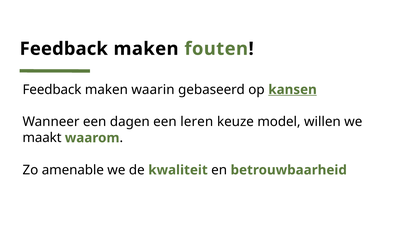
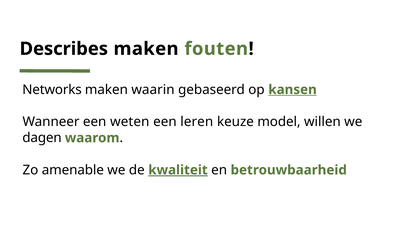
Feedback: Feedback -> Describes (64, 49)
Feedback: Feedback -> Networks (52, 90)
dagen: dagen -> weten (130, 122)
maakt: maakt -> dagen (42, 138)
kwaliteit underline: none -> present (178, 170)
